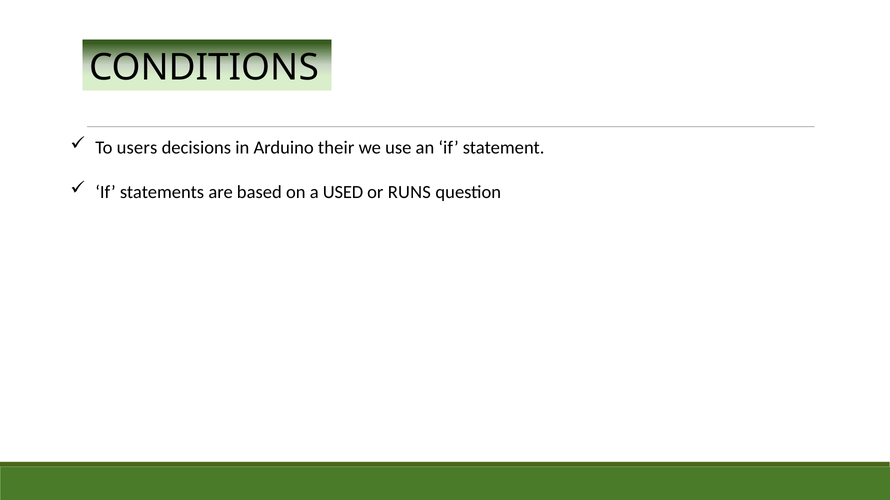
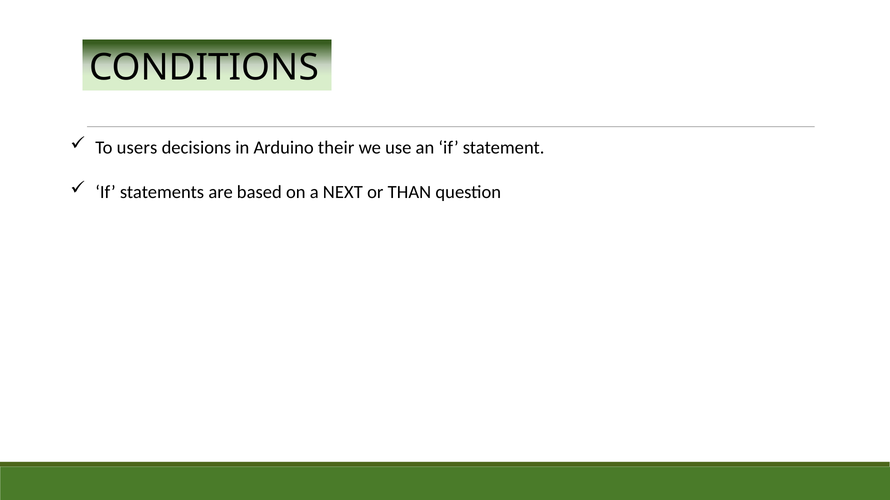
USED: USED -> NEXT (343, 192)
RUNS: RUNS -> THAN (409, 192)
